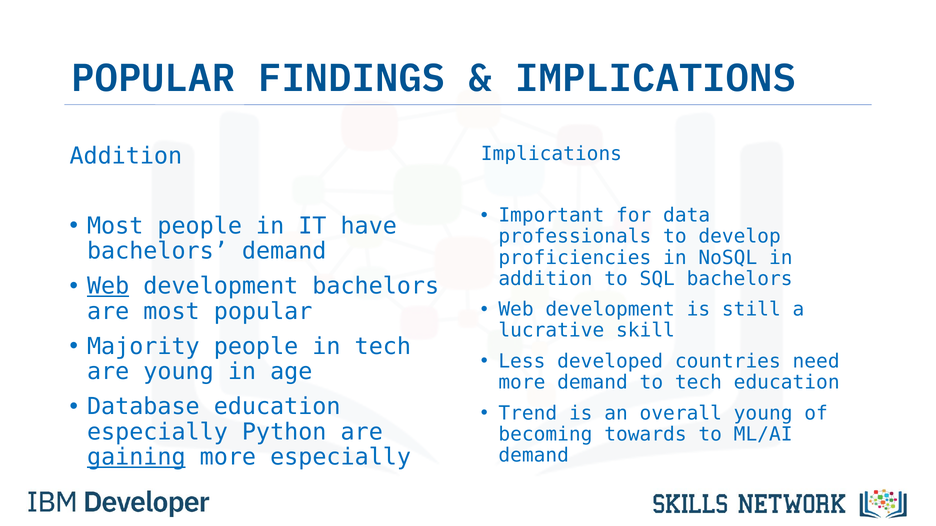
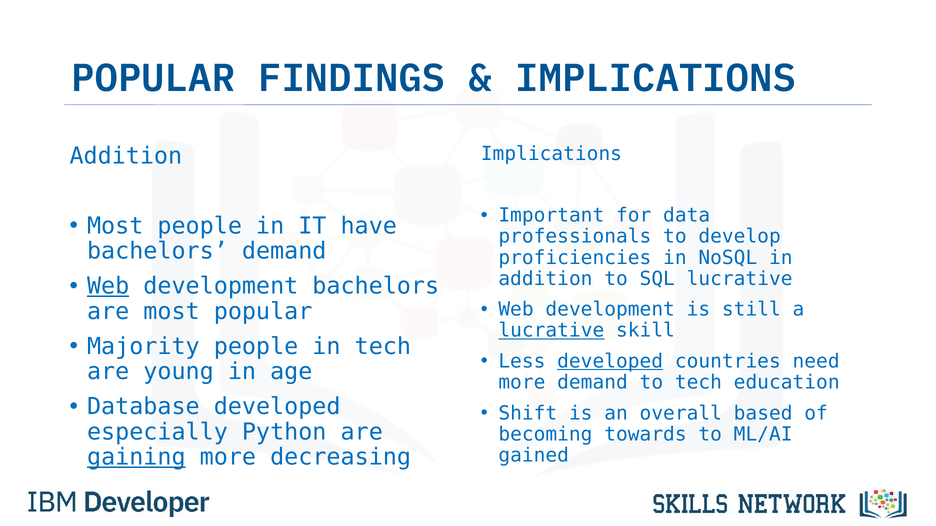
SQL bachelors: bachelors -> lucrative (740, 279)
lucrative underline: none -> present (551, 331)
developed underline: none -> present (610, 362)
Database education: education -> developed (277, 407)
Trend: Trend -> Shift (528, 413)
overall young: young -> based (763, 413)
demand: demand -> gained (534, 456)
more especially: especially -> decreasing (341, 458)
